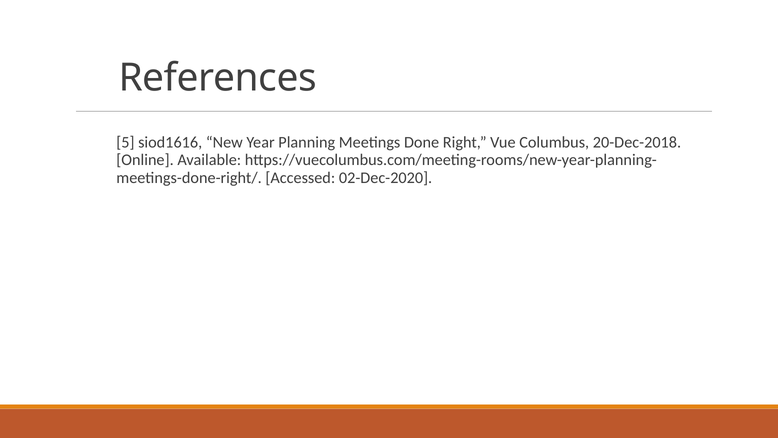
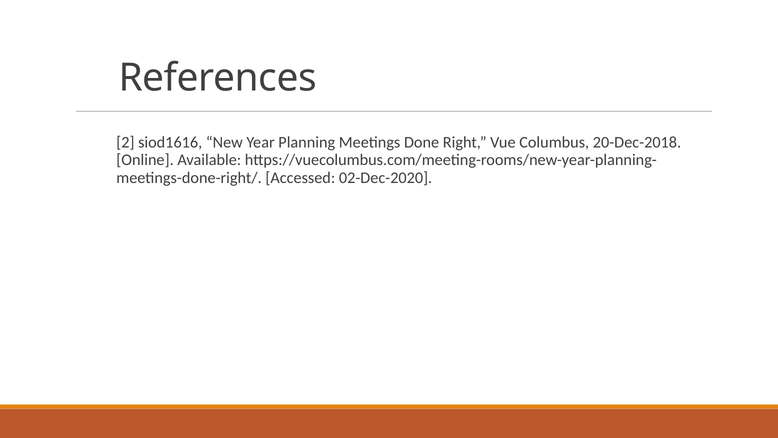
5: 5 -> 2 (125, 142)
